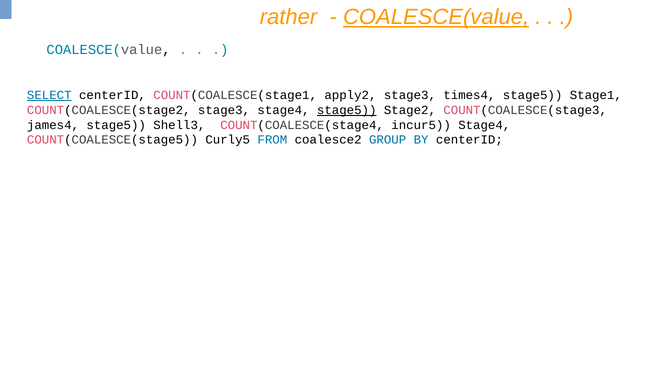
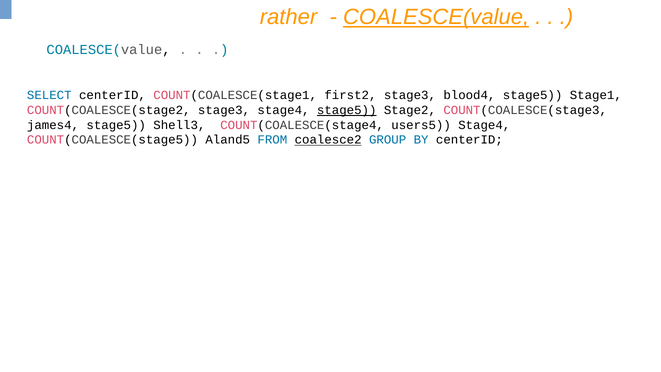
SELECT underline: present -> none (49, 95)
apply2: apply2 -> first2 (350, 95)
times4: times4 -> blood4 (469, 95)
incur5: incur5 -> users5 (421, 125)
Curly5: Curly5 -> Aland5 (228, 140)
coalesce2 underline: none -> present (328, 140)
